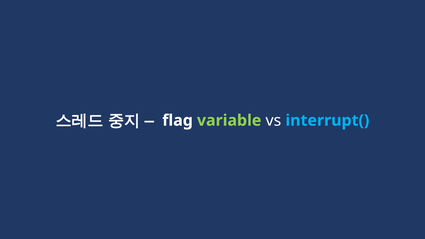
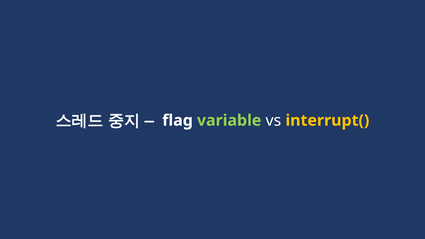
interrupt( colour: light blue -> yellow (327, 120)
